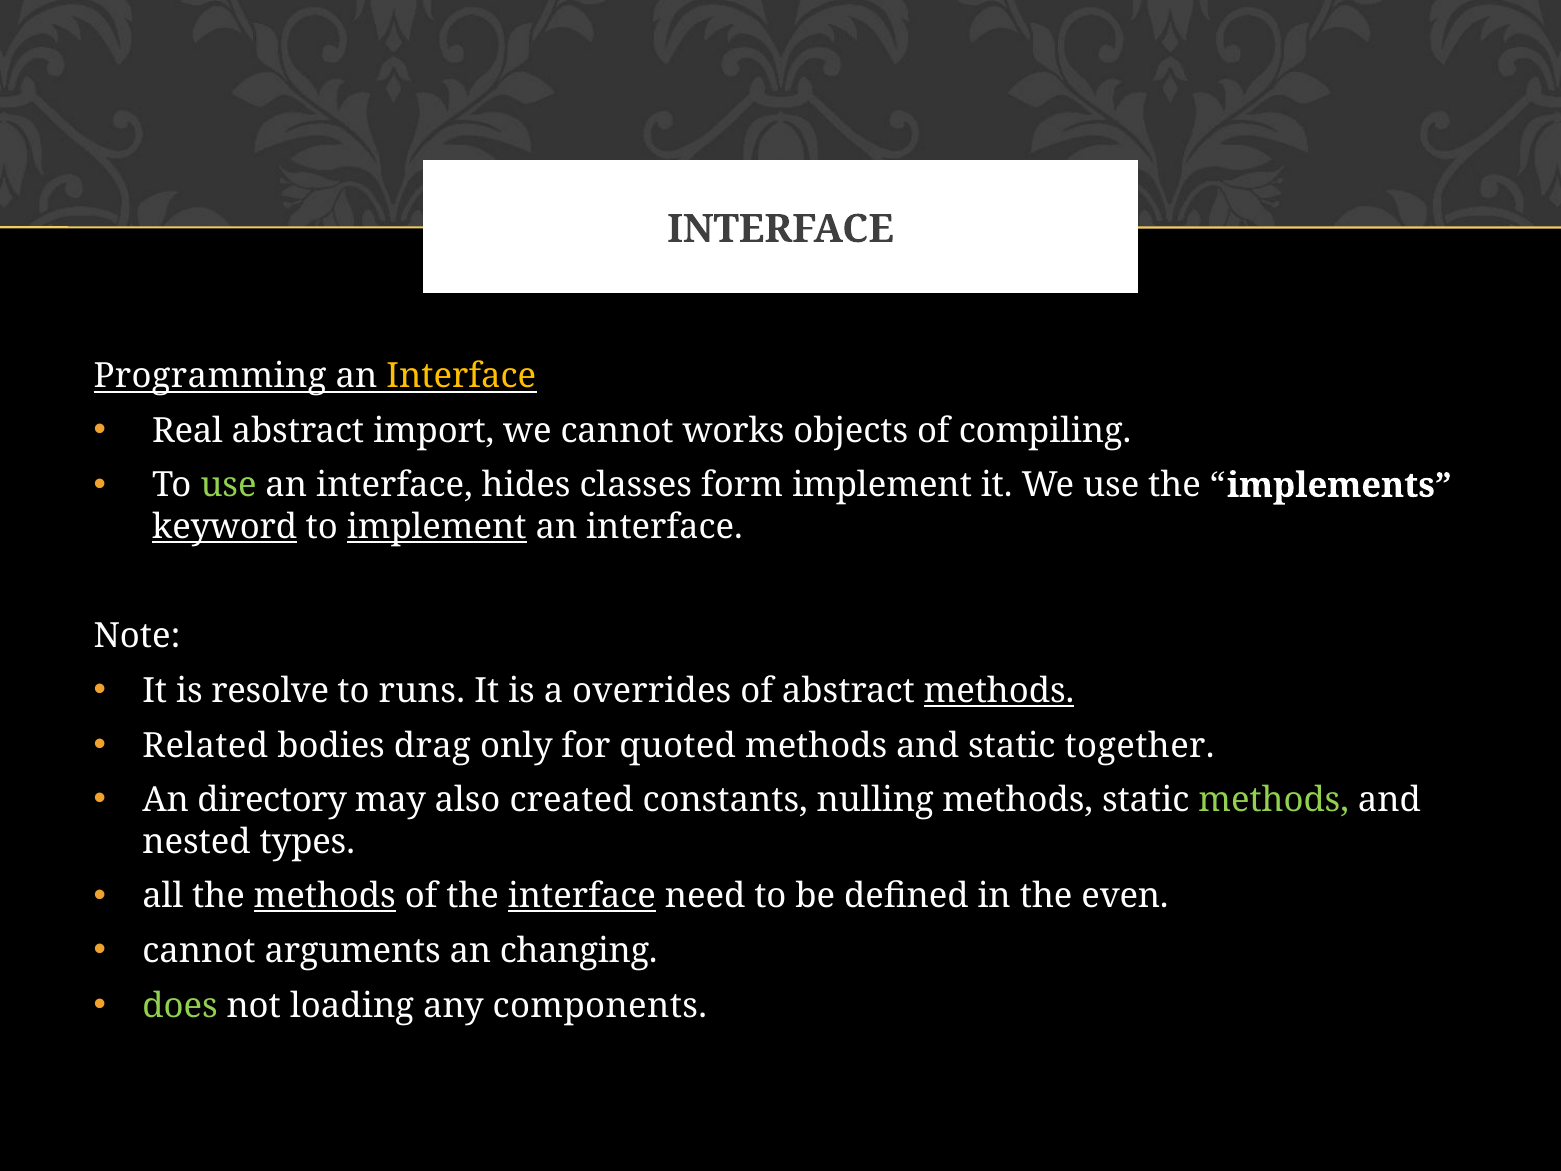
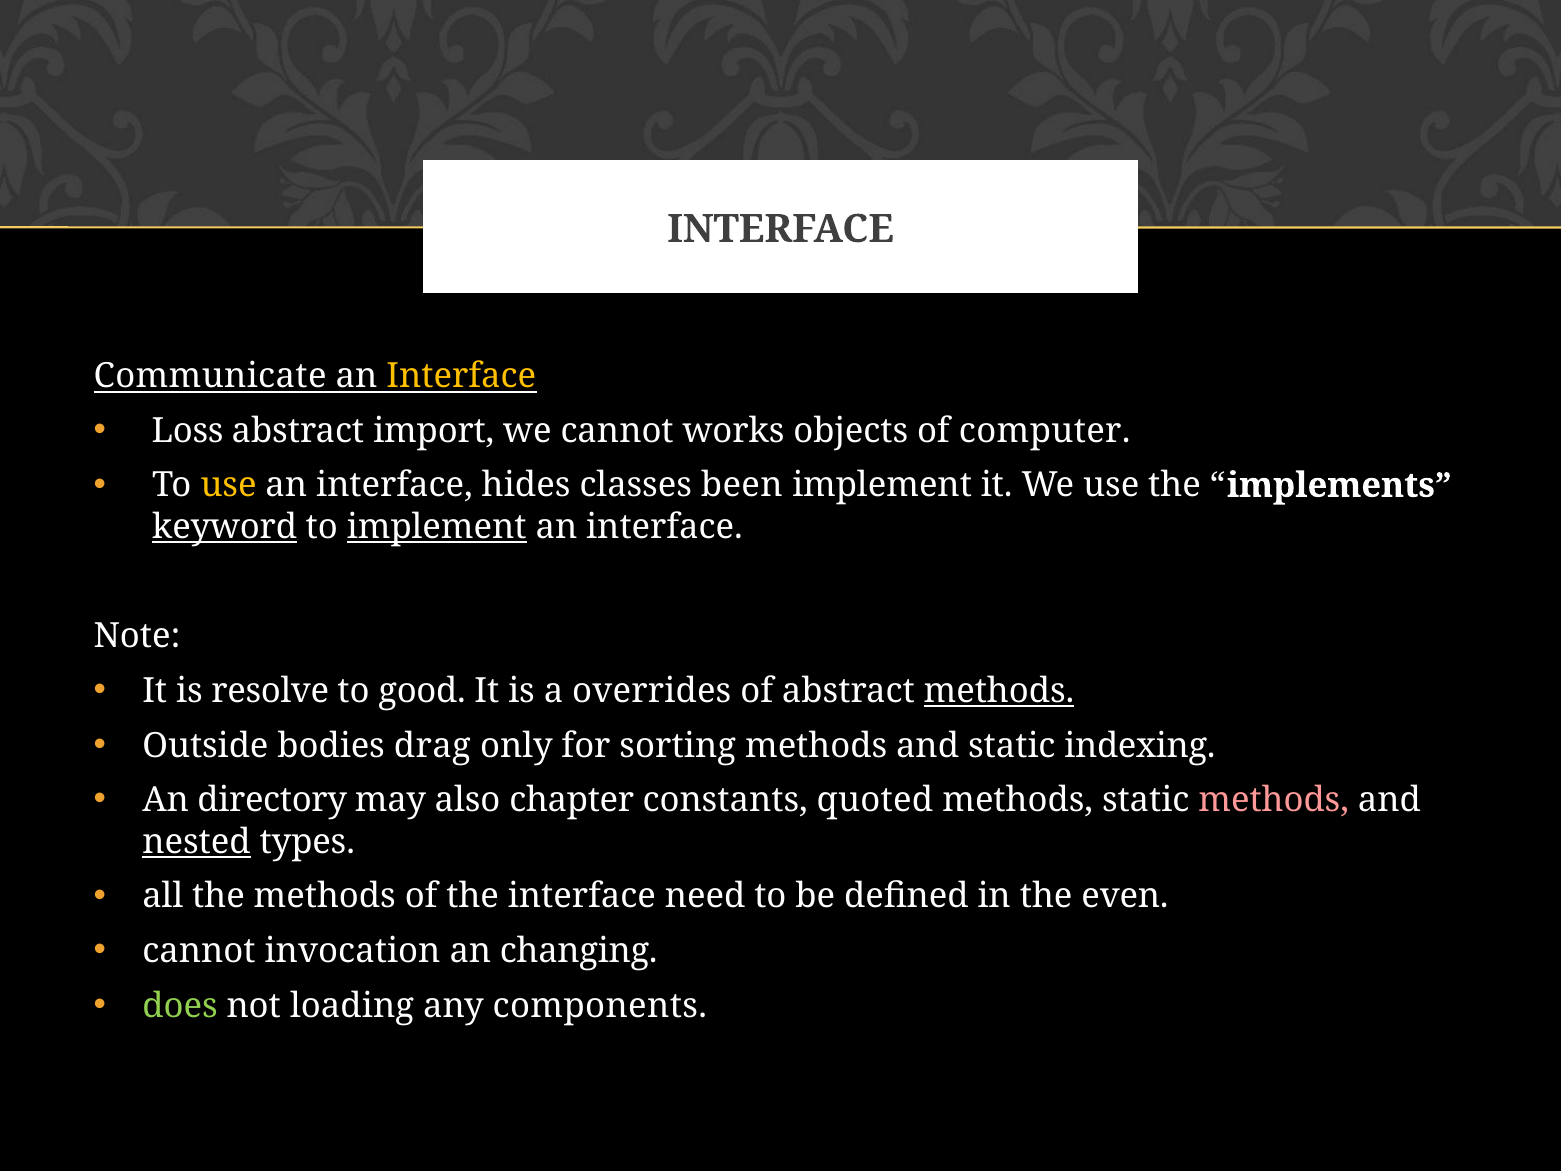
Programming: Programming -> Communicate (210, 376)
Real: Real -> Loss (188, 431)
compiling: compiling -> computer (1045, 431)
use colour: light green -> yellow (229, 485)
form: form -> been (742, 485)
runs: runs -> good (422, 691)
Related: Related -> Outside (205, 745)
quoted: quoted -> sorting (678, 745)
together: together -> indexing (1140, 745)
created: created -> chapter (572, 800)
nulling: nulling -> quoted (875, 800)
methods colour: light green -> pink (1274, 800)
nested underline: none -> present (197, 842)
methods underline: present -> none (325, 896)
interface underline: present -> none (582, 896)
arguments: arguments -> invocation (353, 951)
